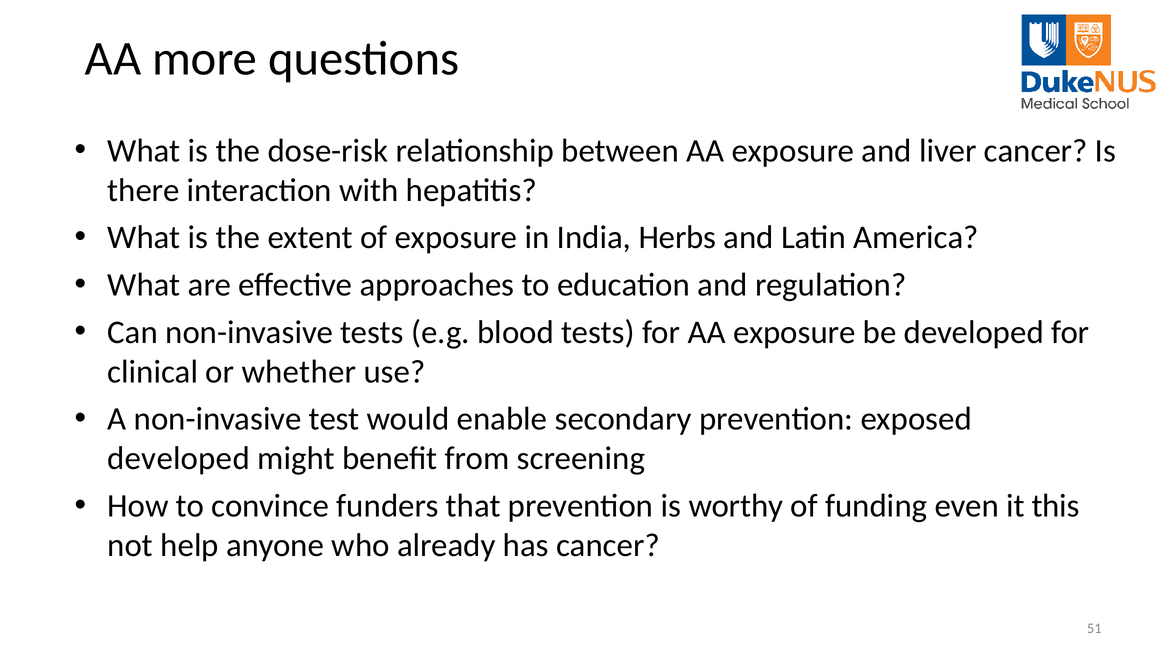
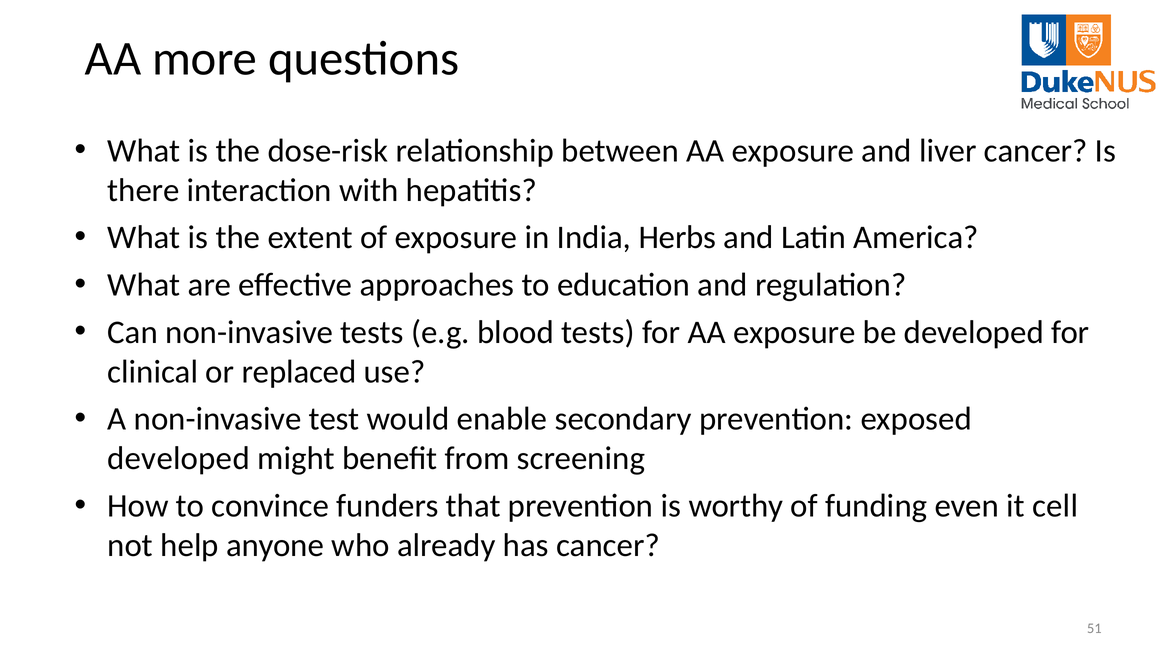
whether: whether -> replaced (299, 371)
this: this -> cell (1055, 506)
